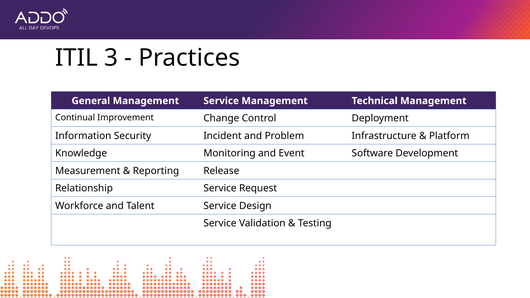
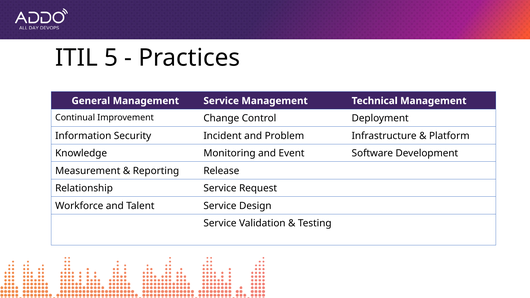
3: 3 -> 5 (111, 58)
